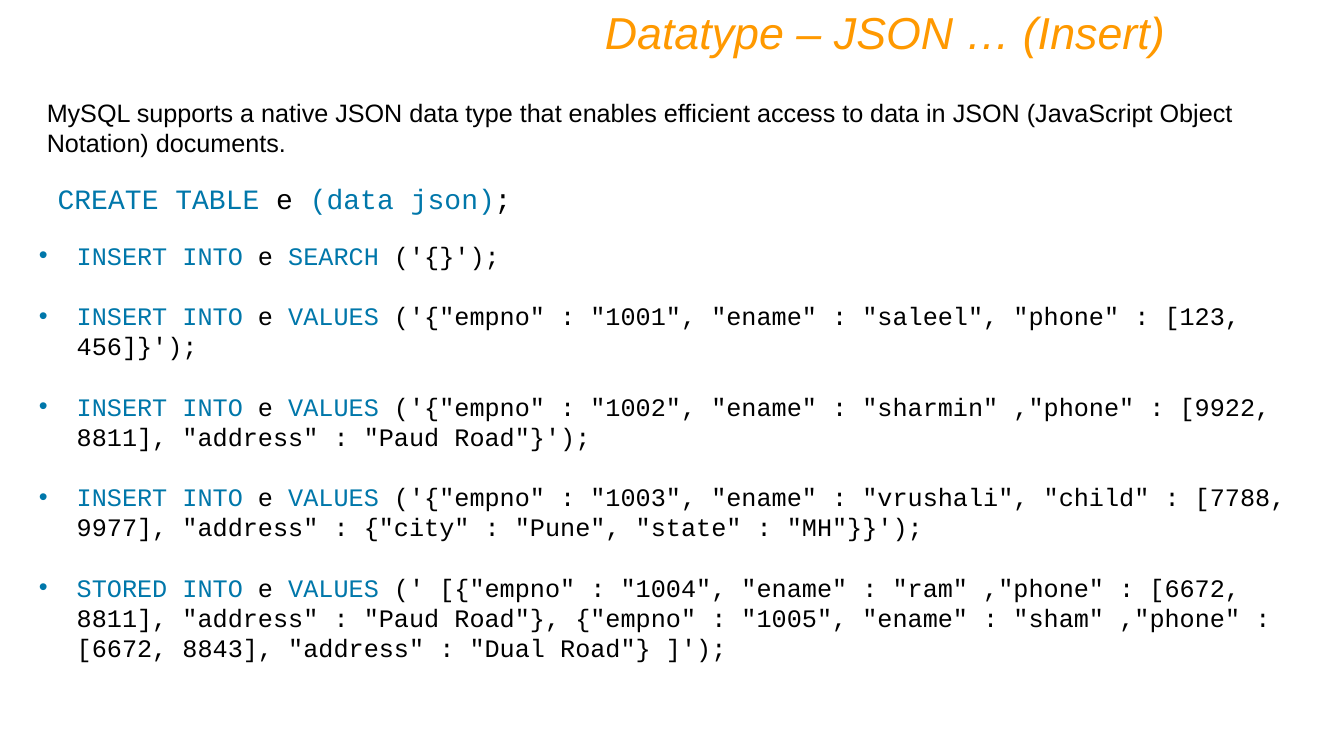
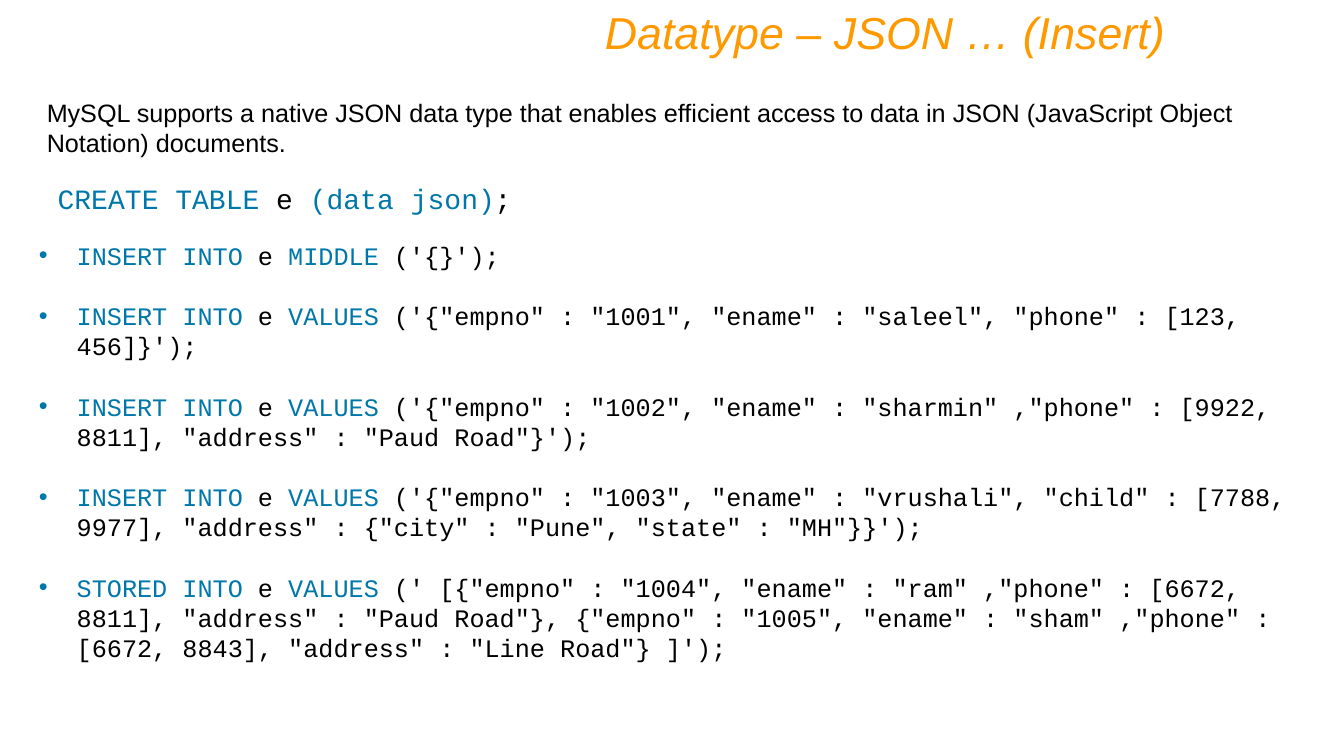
SEARCH: SEARCH -> MIDDLE (334, 257)
Dual: Dual -> Line (507, 650)
